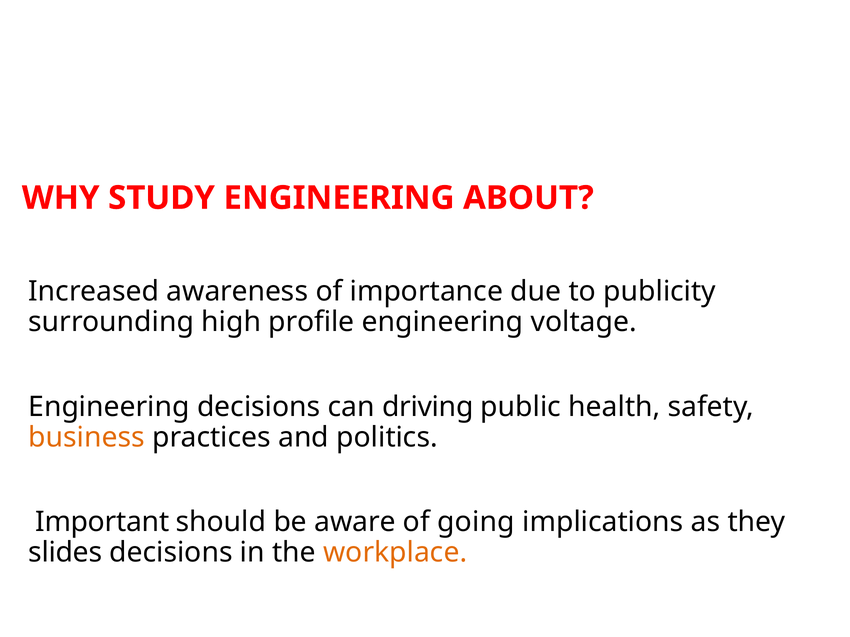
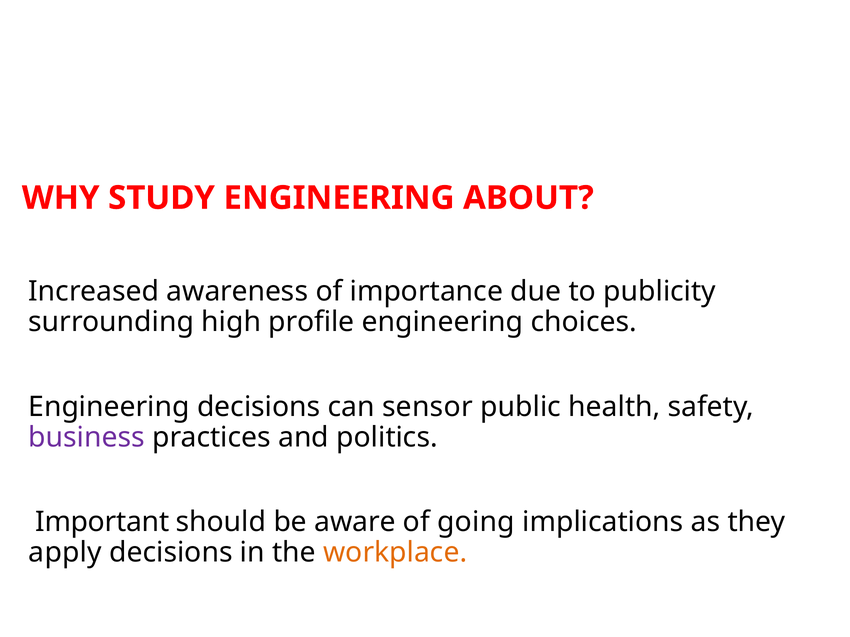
voltage: voltage -> choices (584, 322)
driving: driving -> sensor (428, 407)
business colour: orange -> purple (87, 438)
slides: slides -> apply (65, 553)
